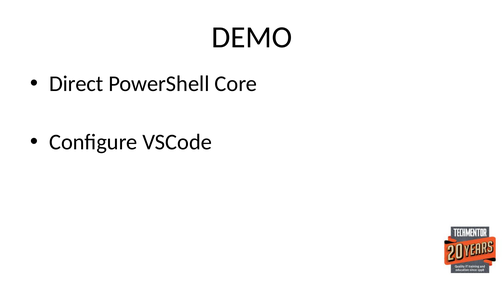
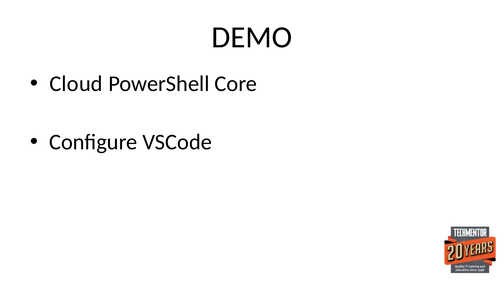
Direct: Direct -> Cloud (76, 84)
